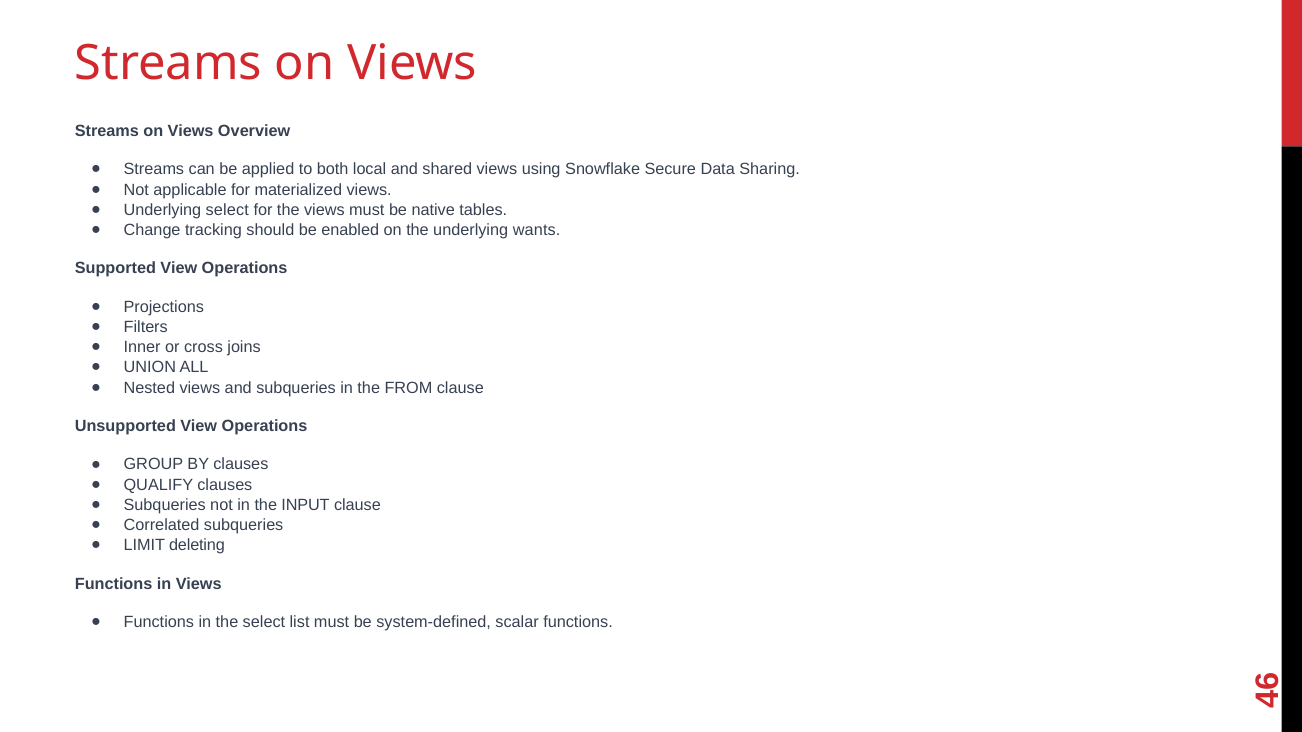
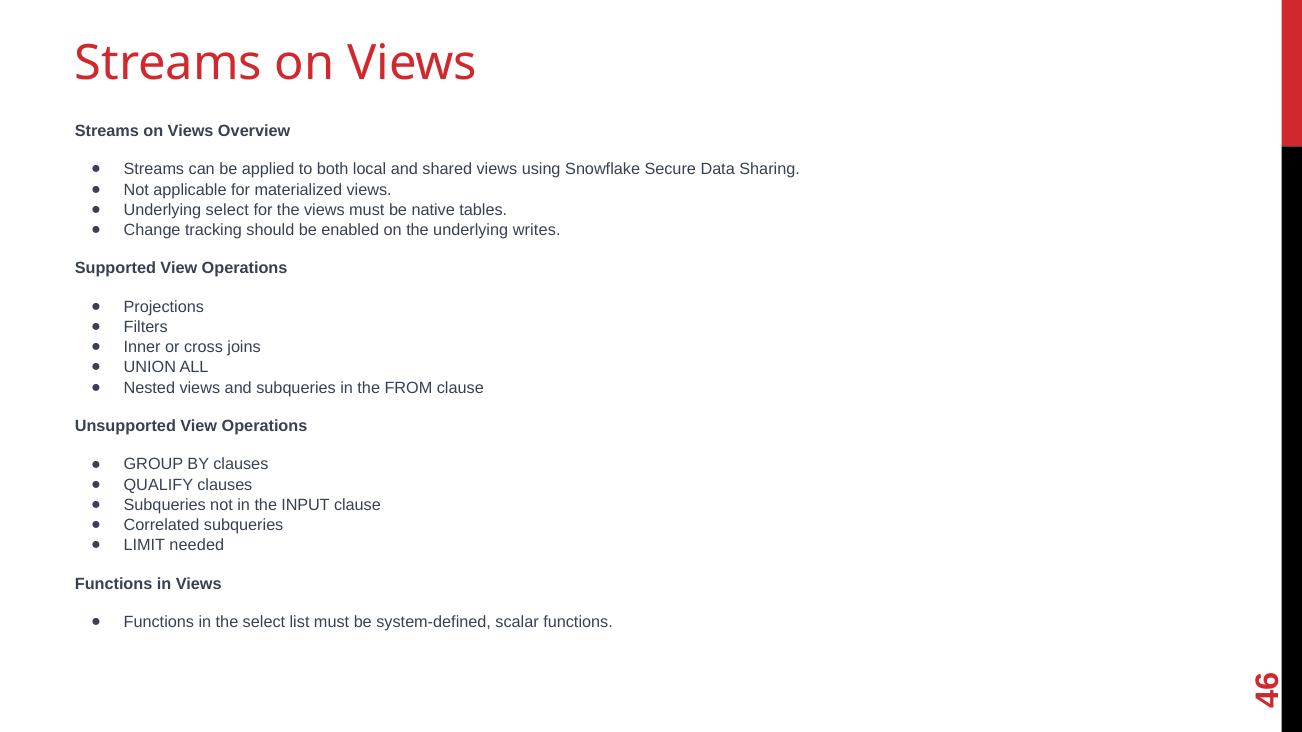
wants: wants -> writes (537, 230)
deleting: deleting -> needed (197, 546)
